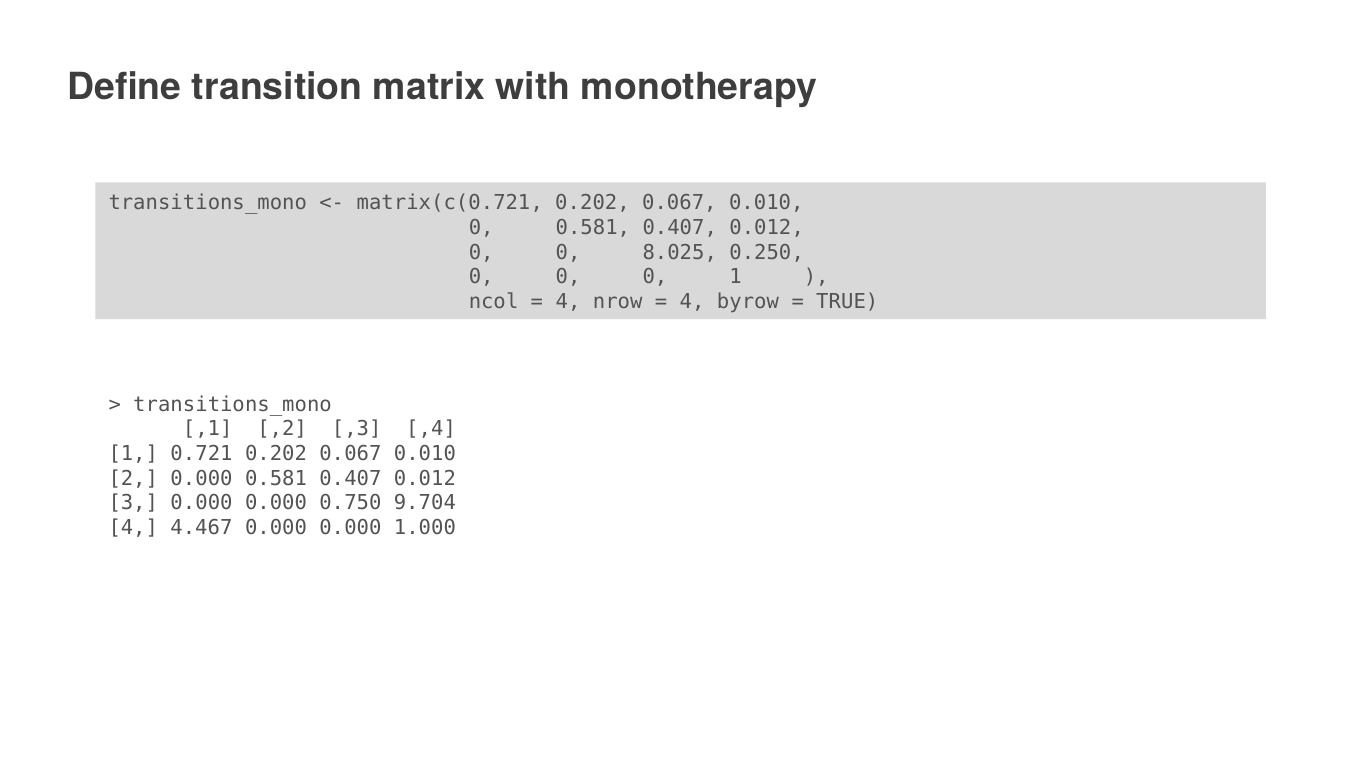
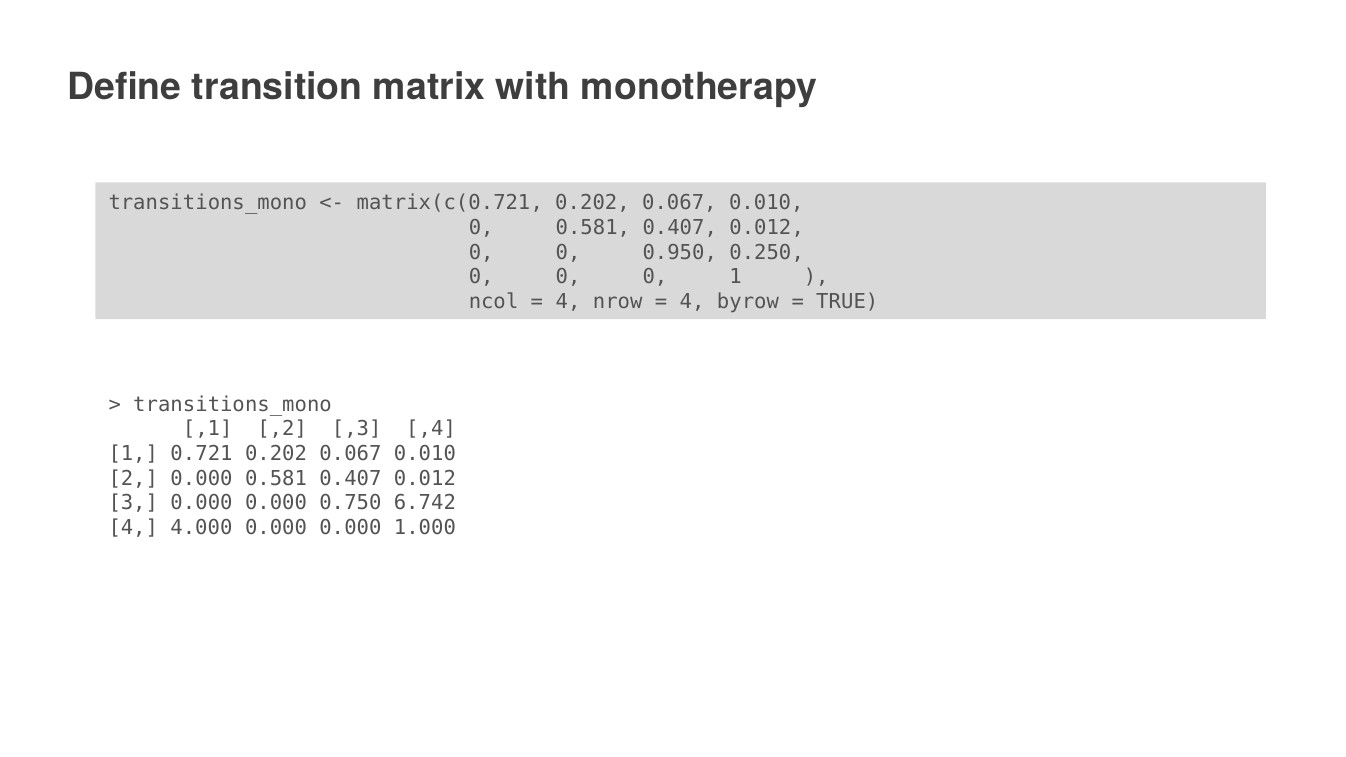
8.025: 8.025 -> 0.950 (680, 252)
9.704: 9.704 -> 6.742 (425, 503)
4.467: 4.467 -> 4.000 (201, 528)
